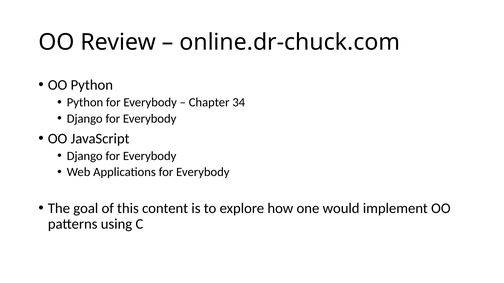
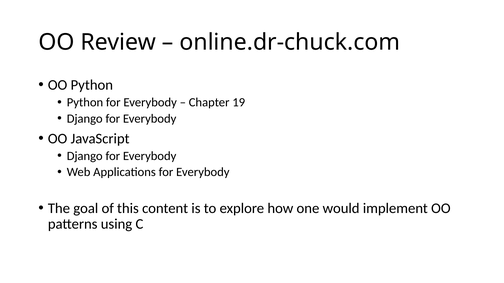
34: 34 -> 19 (239, 103)
